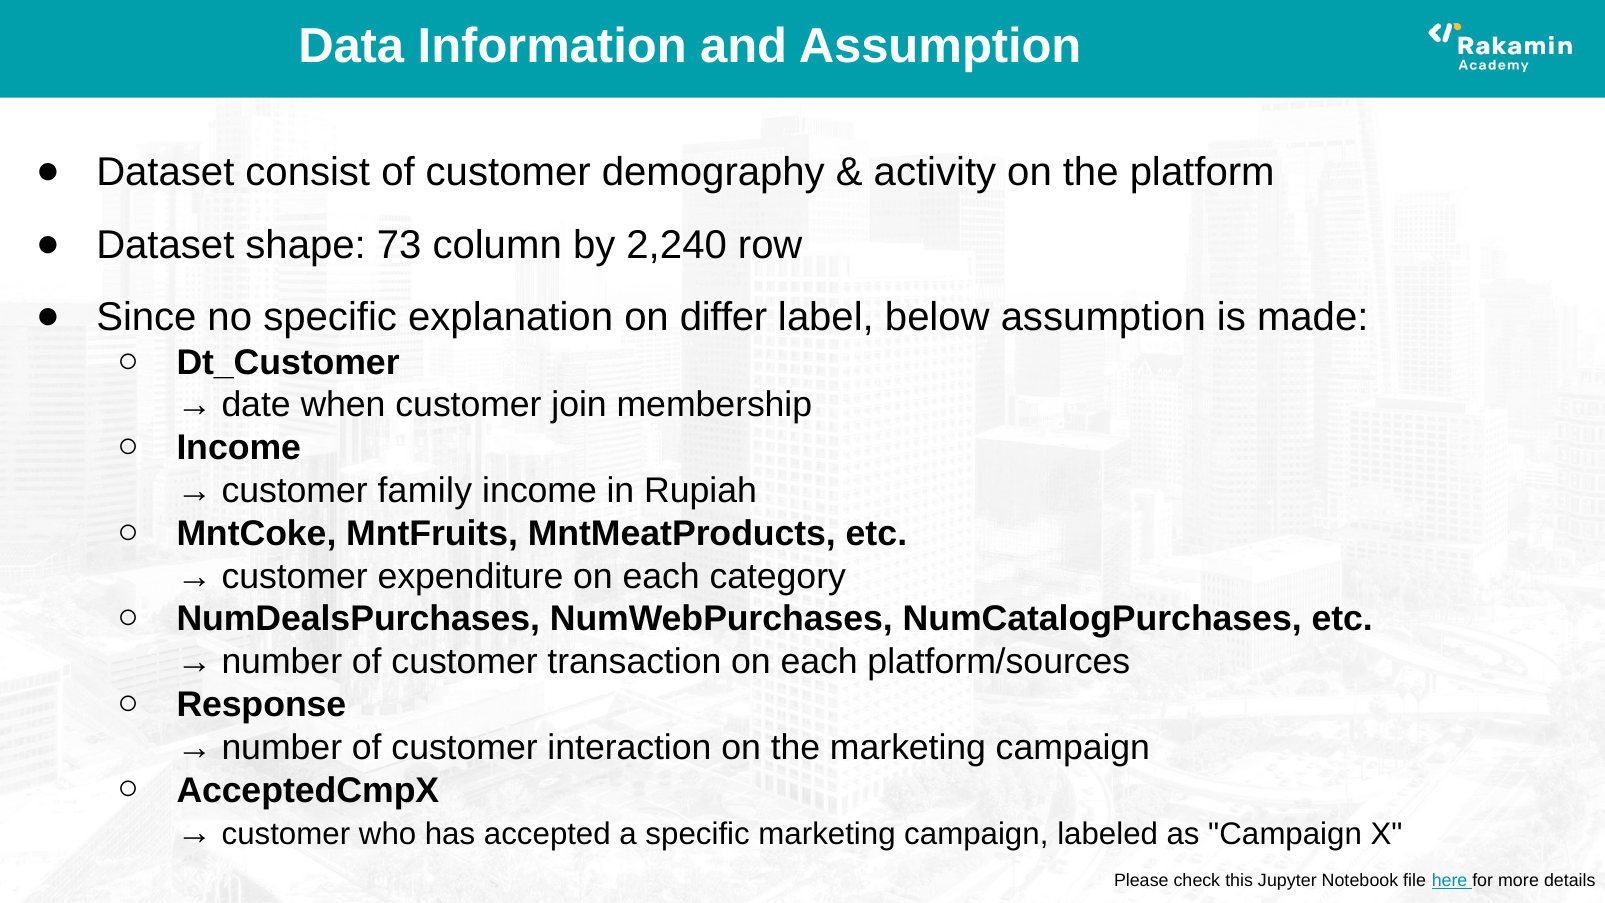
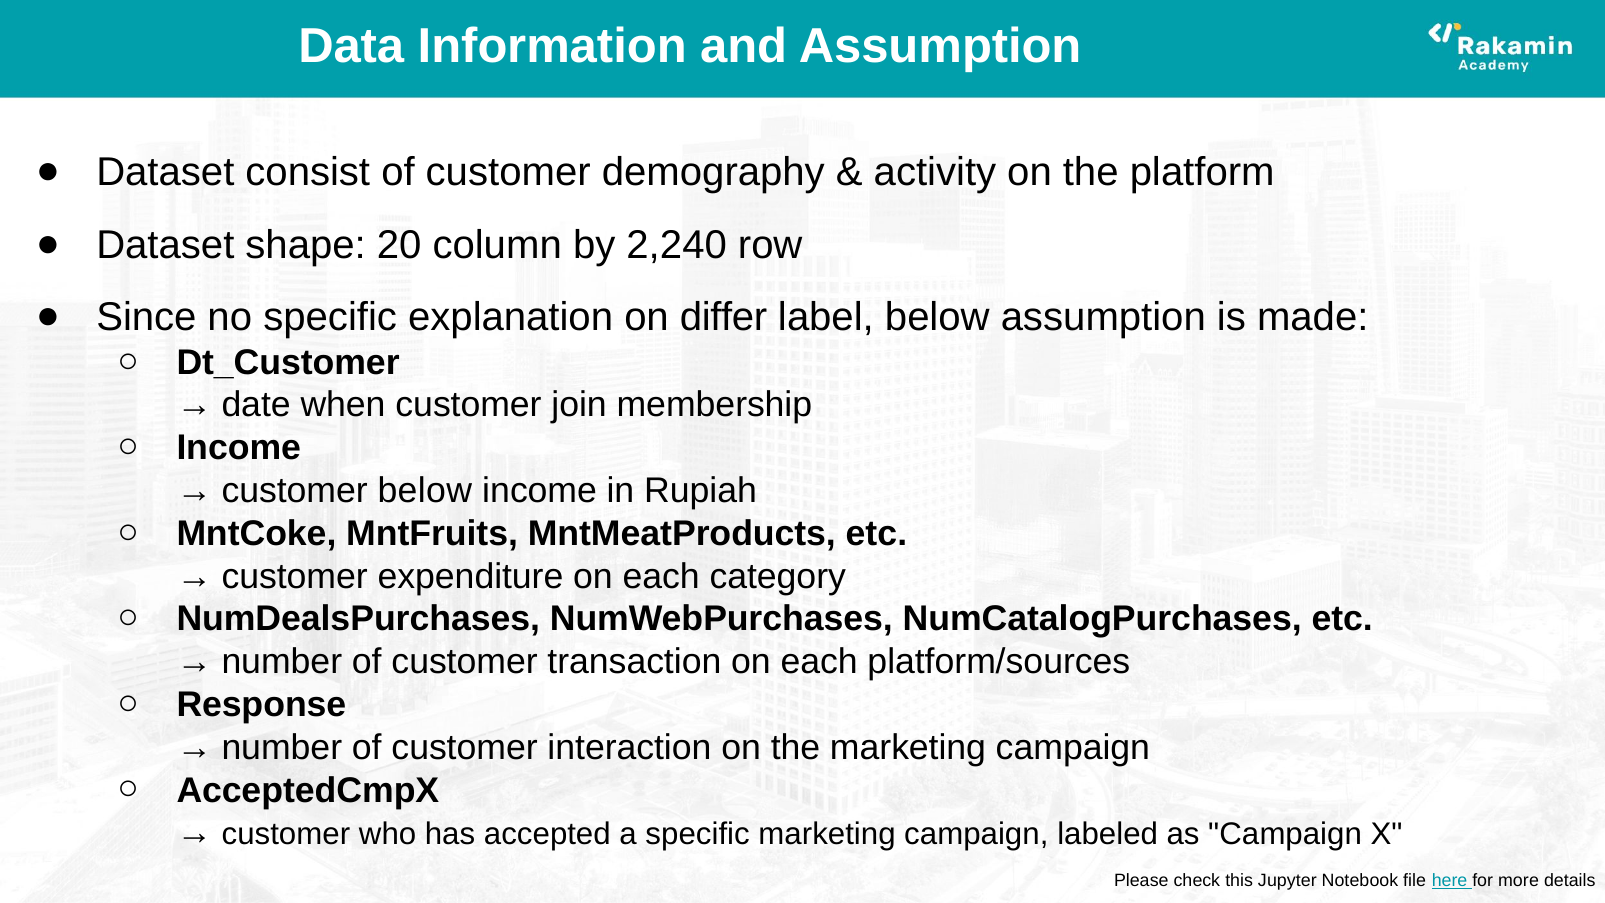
73: 73 -> 20 (399, 245)
customer family: family -> below (425, 491)
